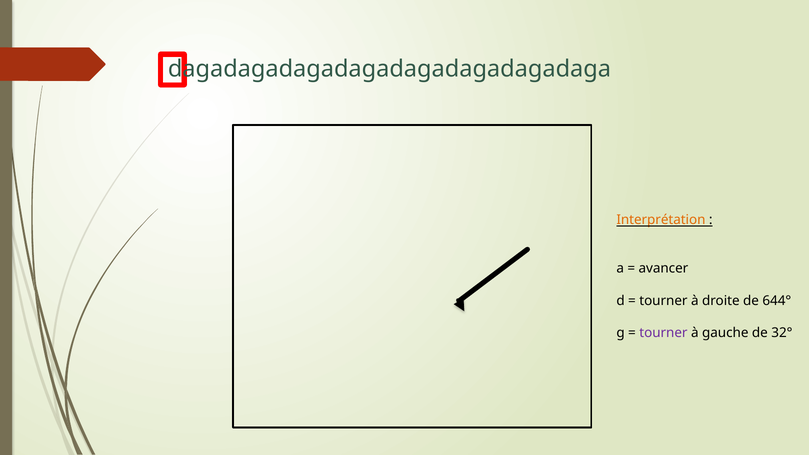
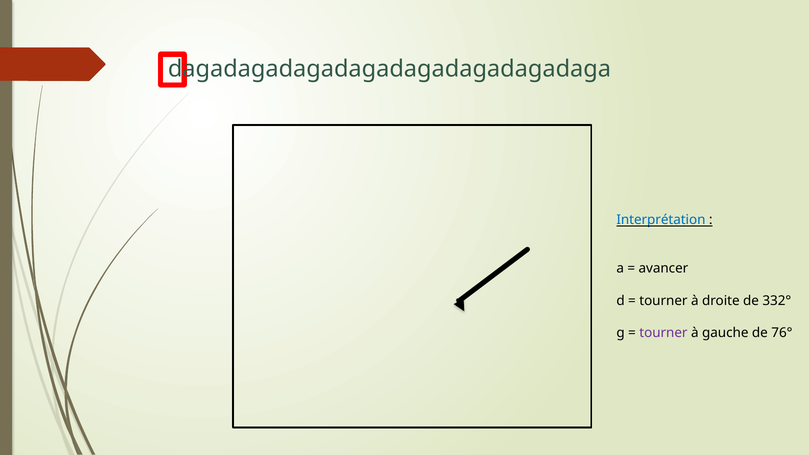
Interprétation colour: orange -> blue (661, 220)
644°: 644° -> 332° (777, 301)
32°: 32° -> 76° (782, 333)
